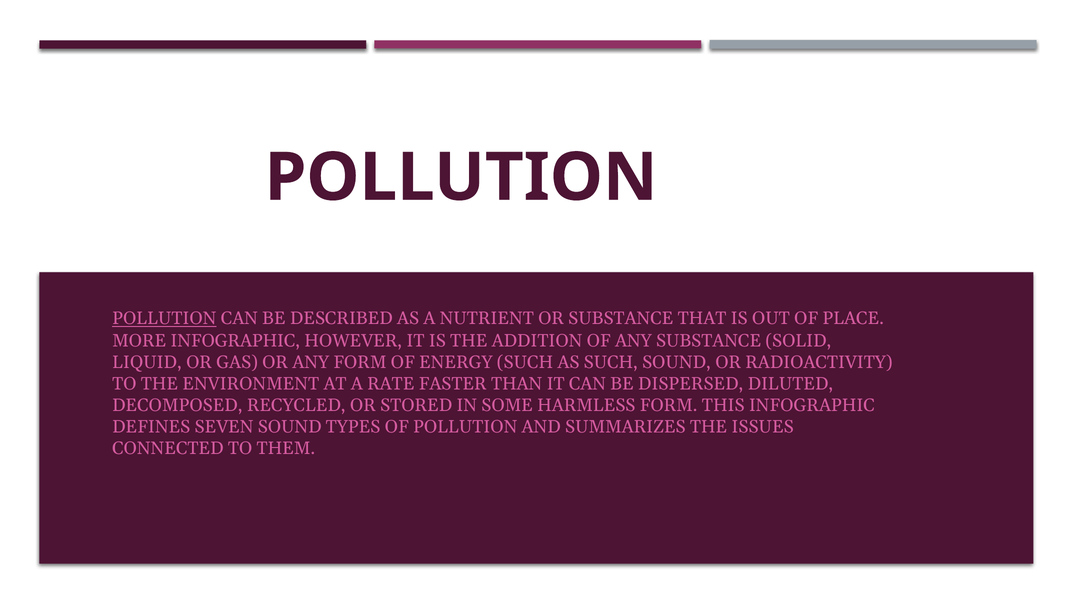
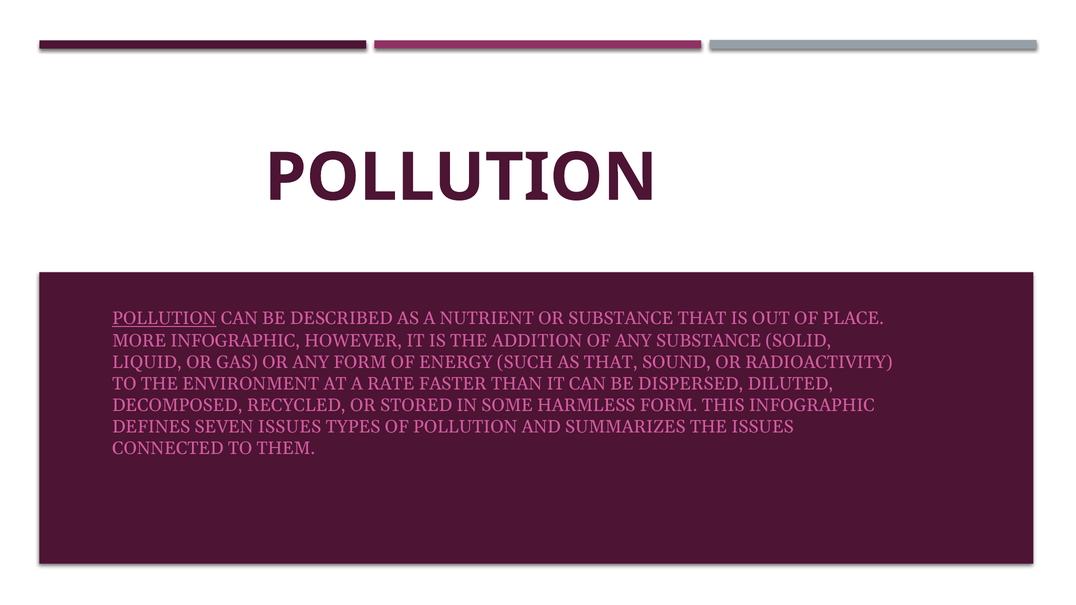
AS SUCH: SUCH -> THAT (611, 363)
SEVEN SOUND: SOUND -> ISSUES (290, 427)
